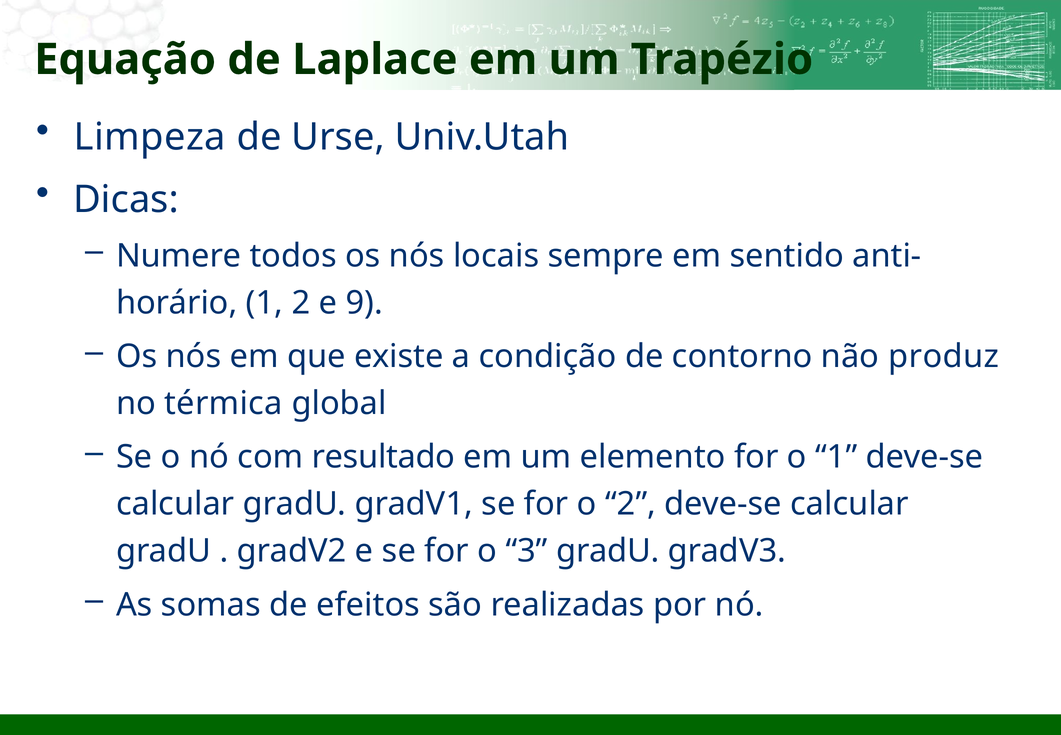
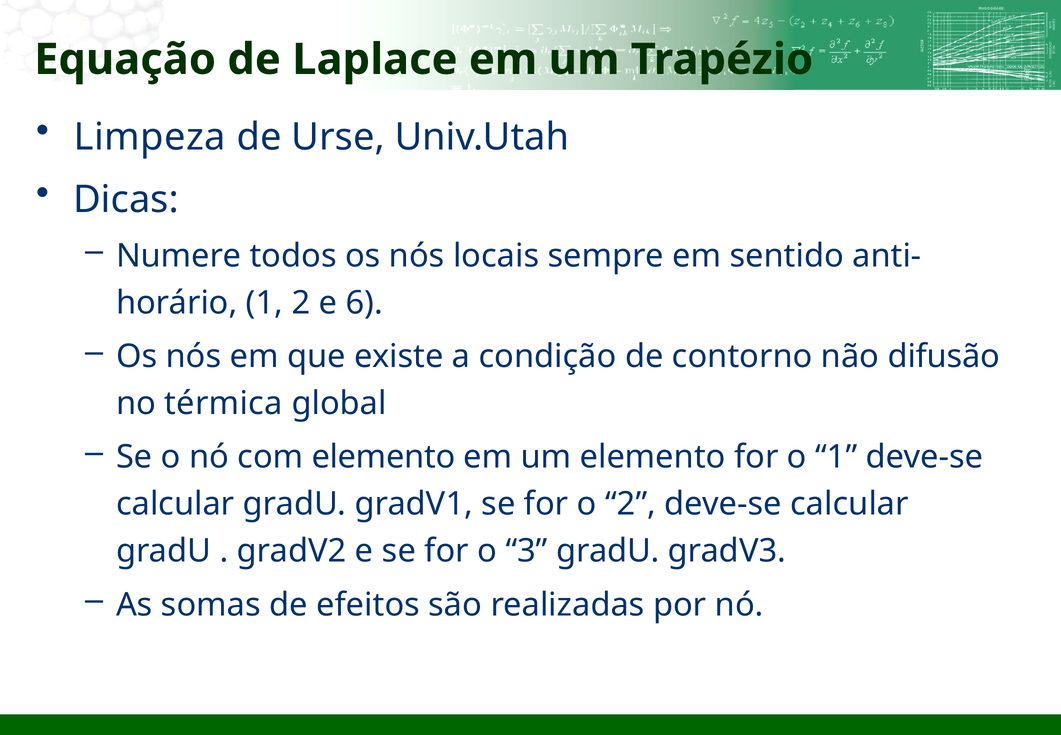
9: 9 -> 6 (364, 303)
produz: produz -> difusão (944, 356)
com resultado: resultado -> elemento (383, 457)
